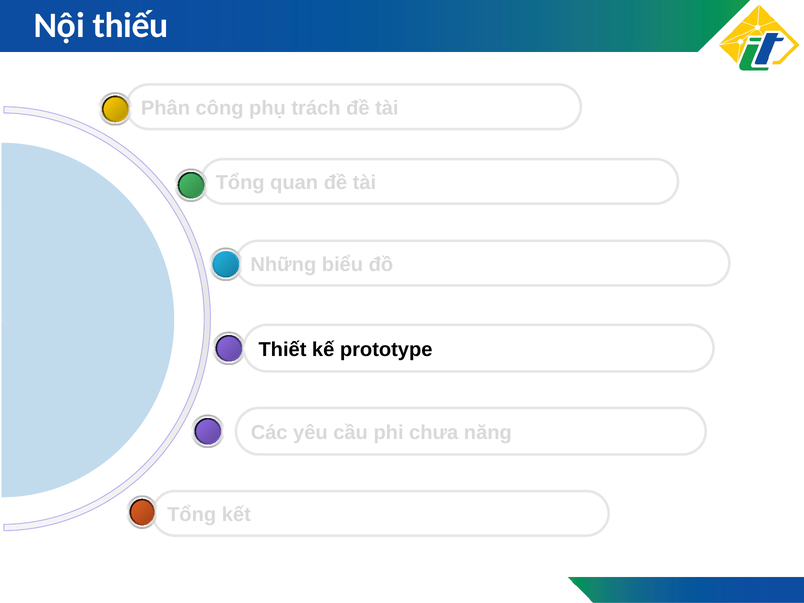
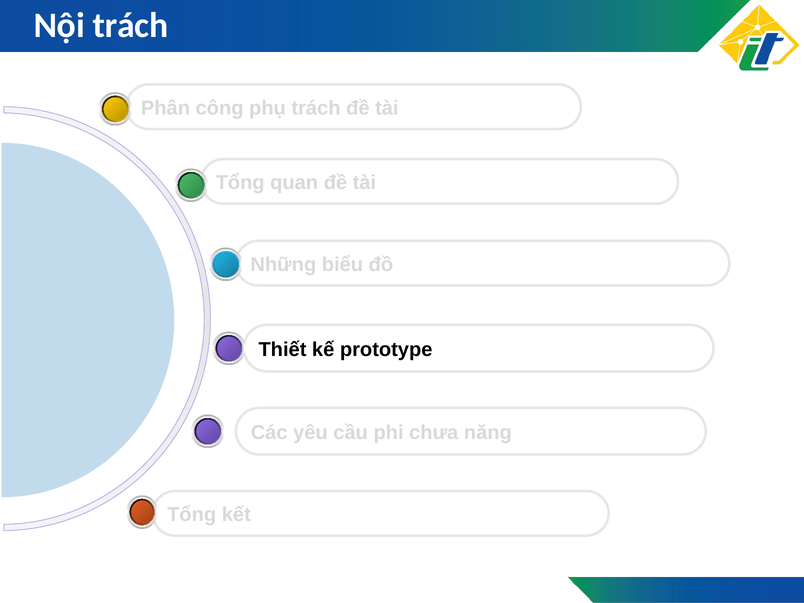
Nội thiếu: thiếu -> trách (131, 26)
